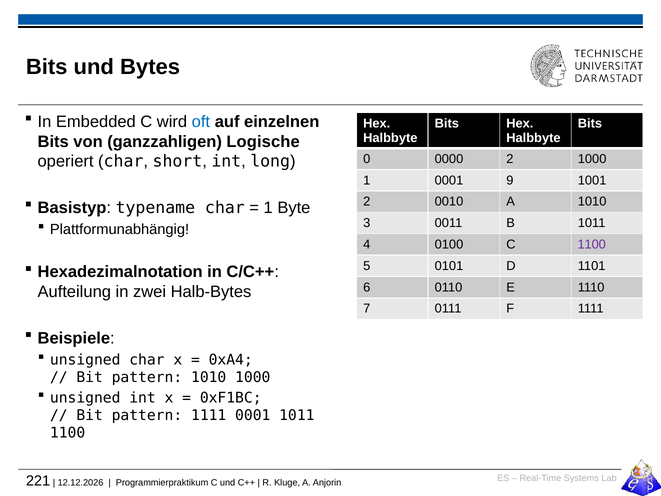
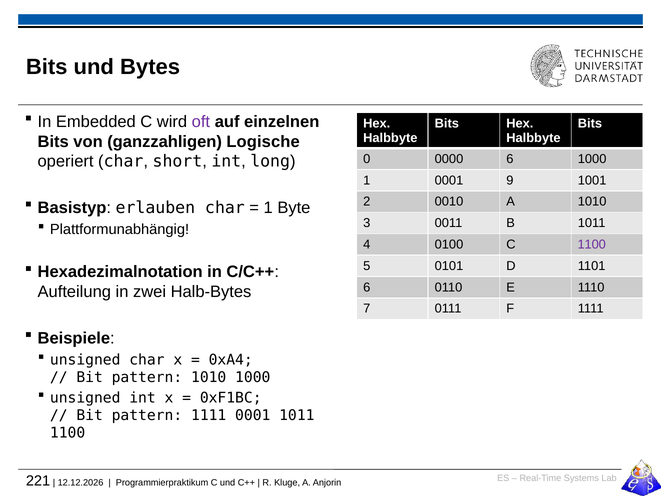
oft colour: blue -> purple (201, 122)
0000 2: 2 -> 6 (510, 159)
typename: typename -> erlauben (155, 208)
